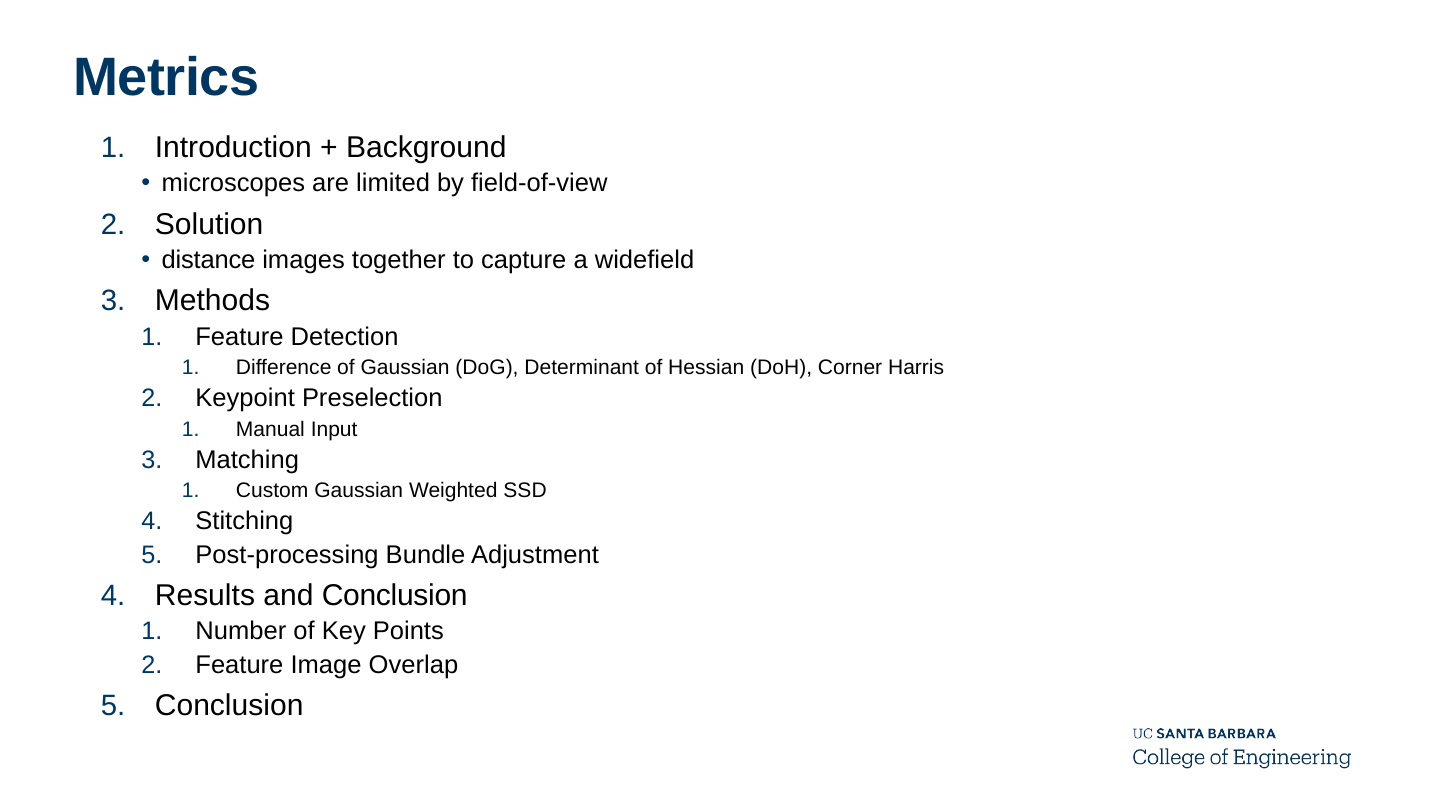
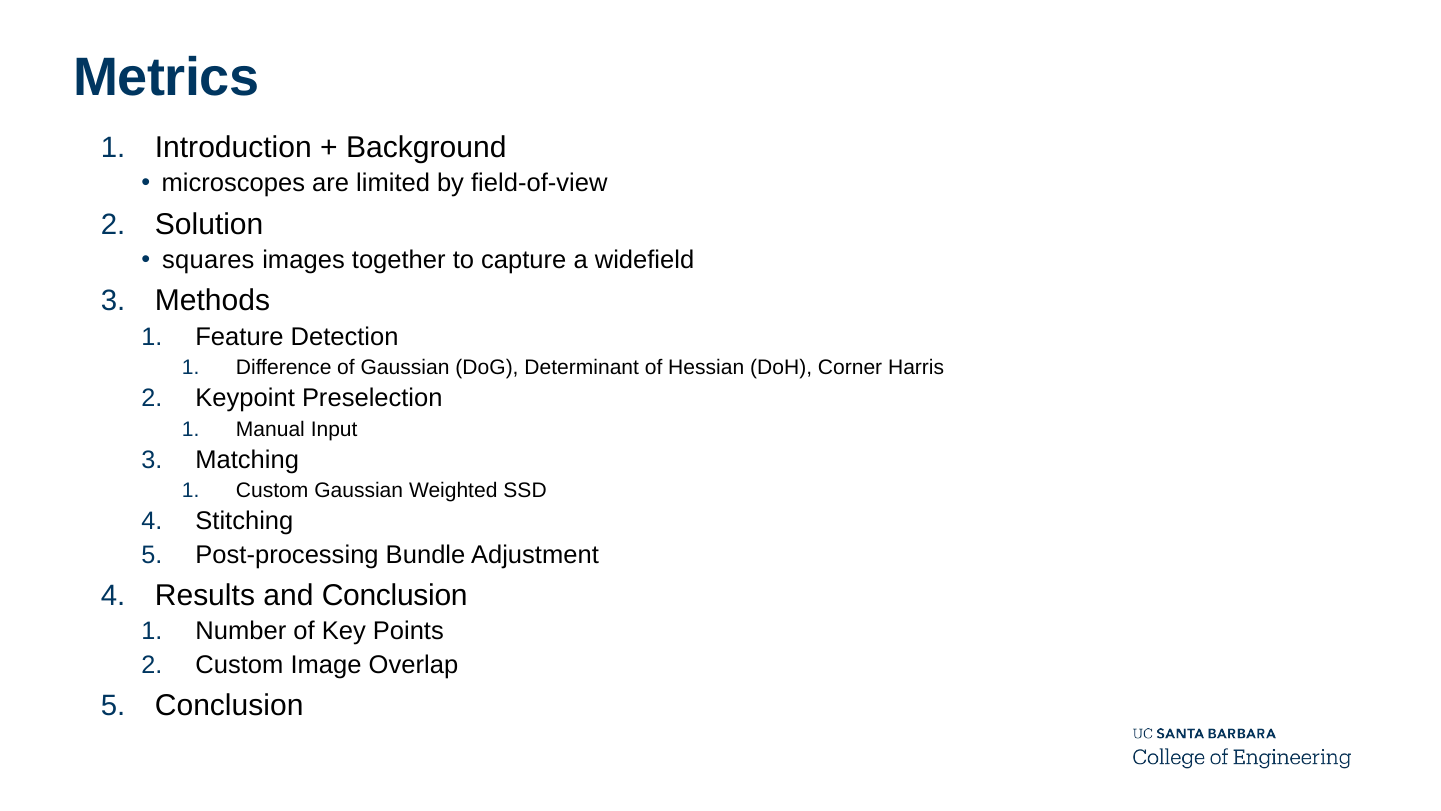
distance: distance -> squares (208, 260)
Feature: Feature -> Custom (239, 664)
